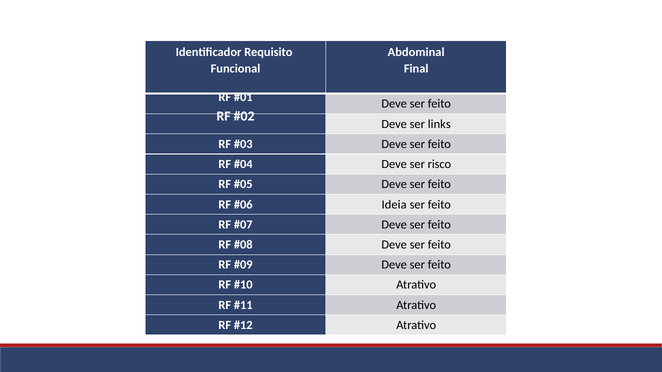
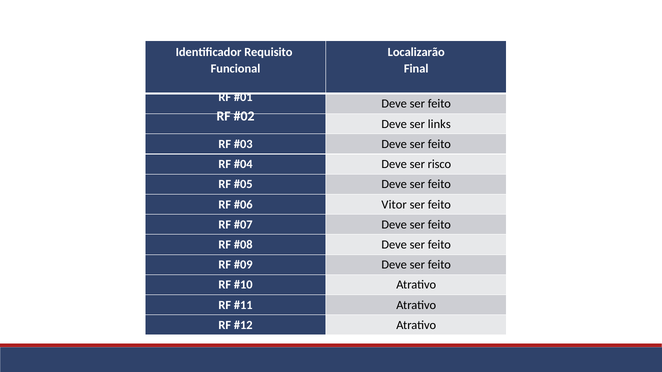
Abdominal: Abdominal -> Localizarão (416, 52)
Ideia: Ideia -> Vitor (394, 205)
